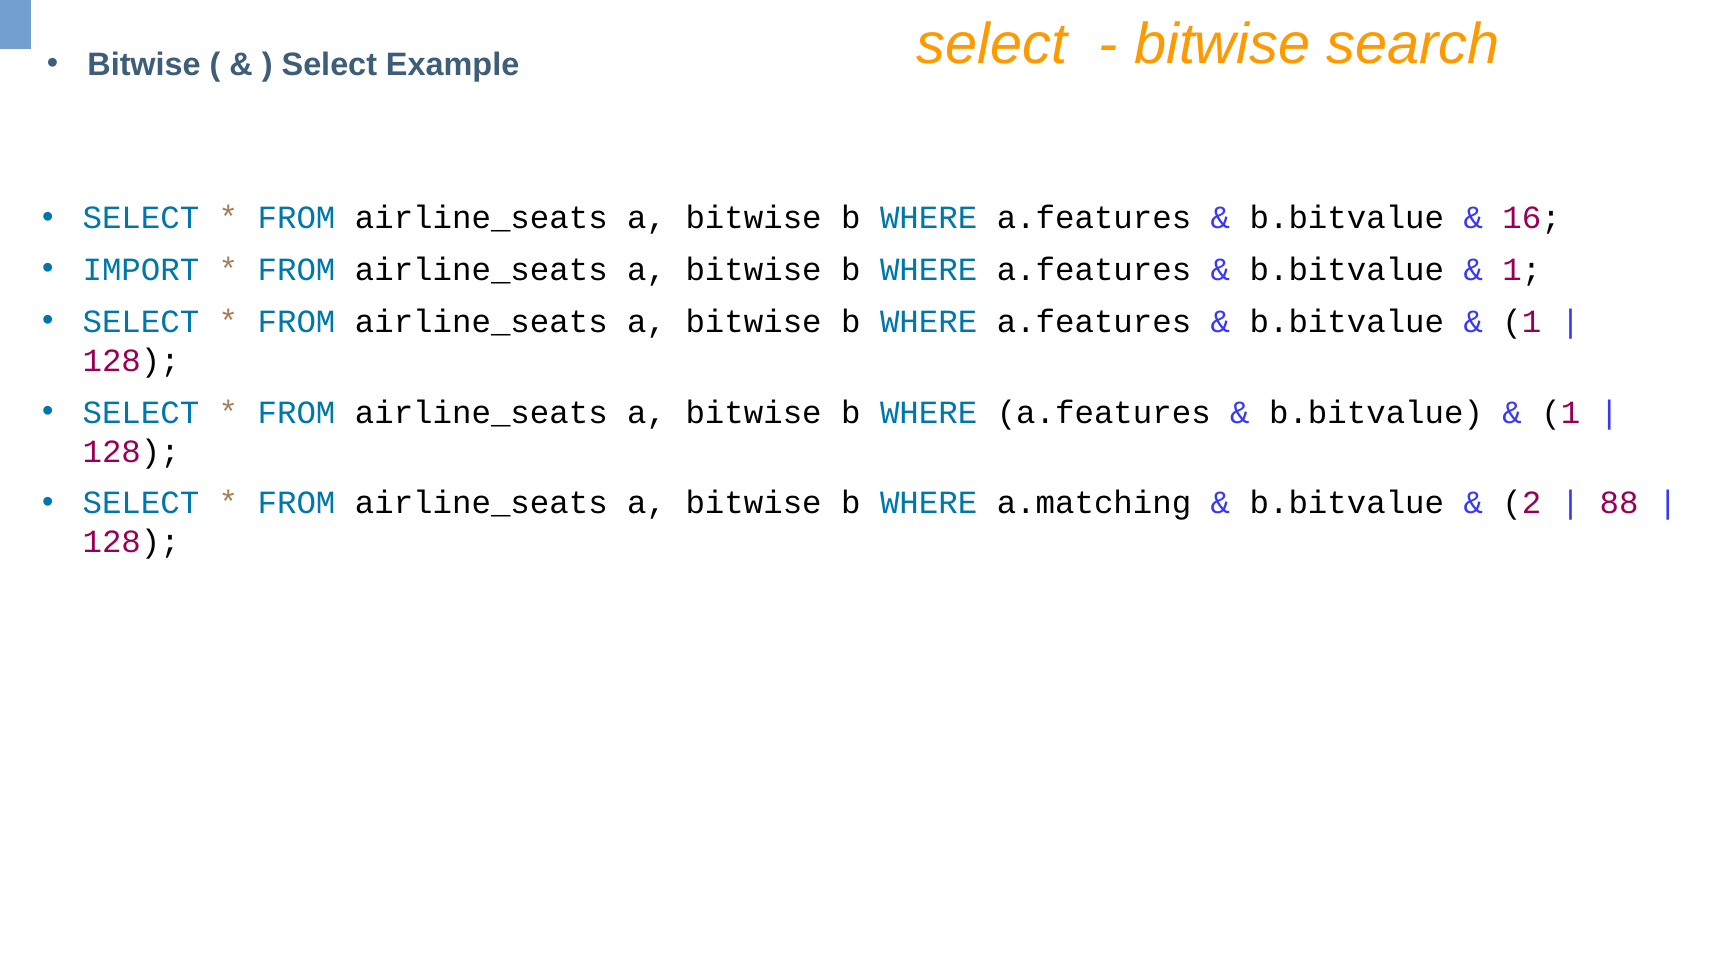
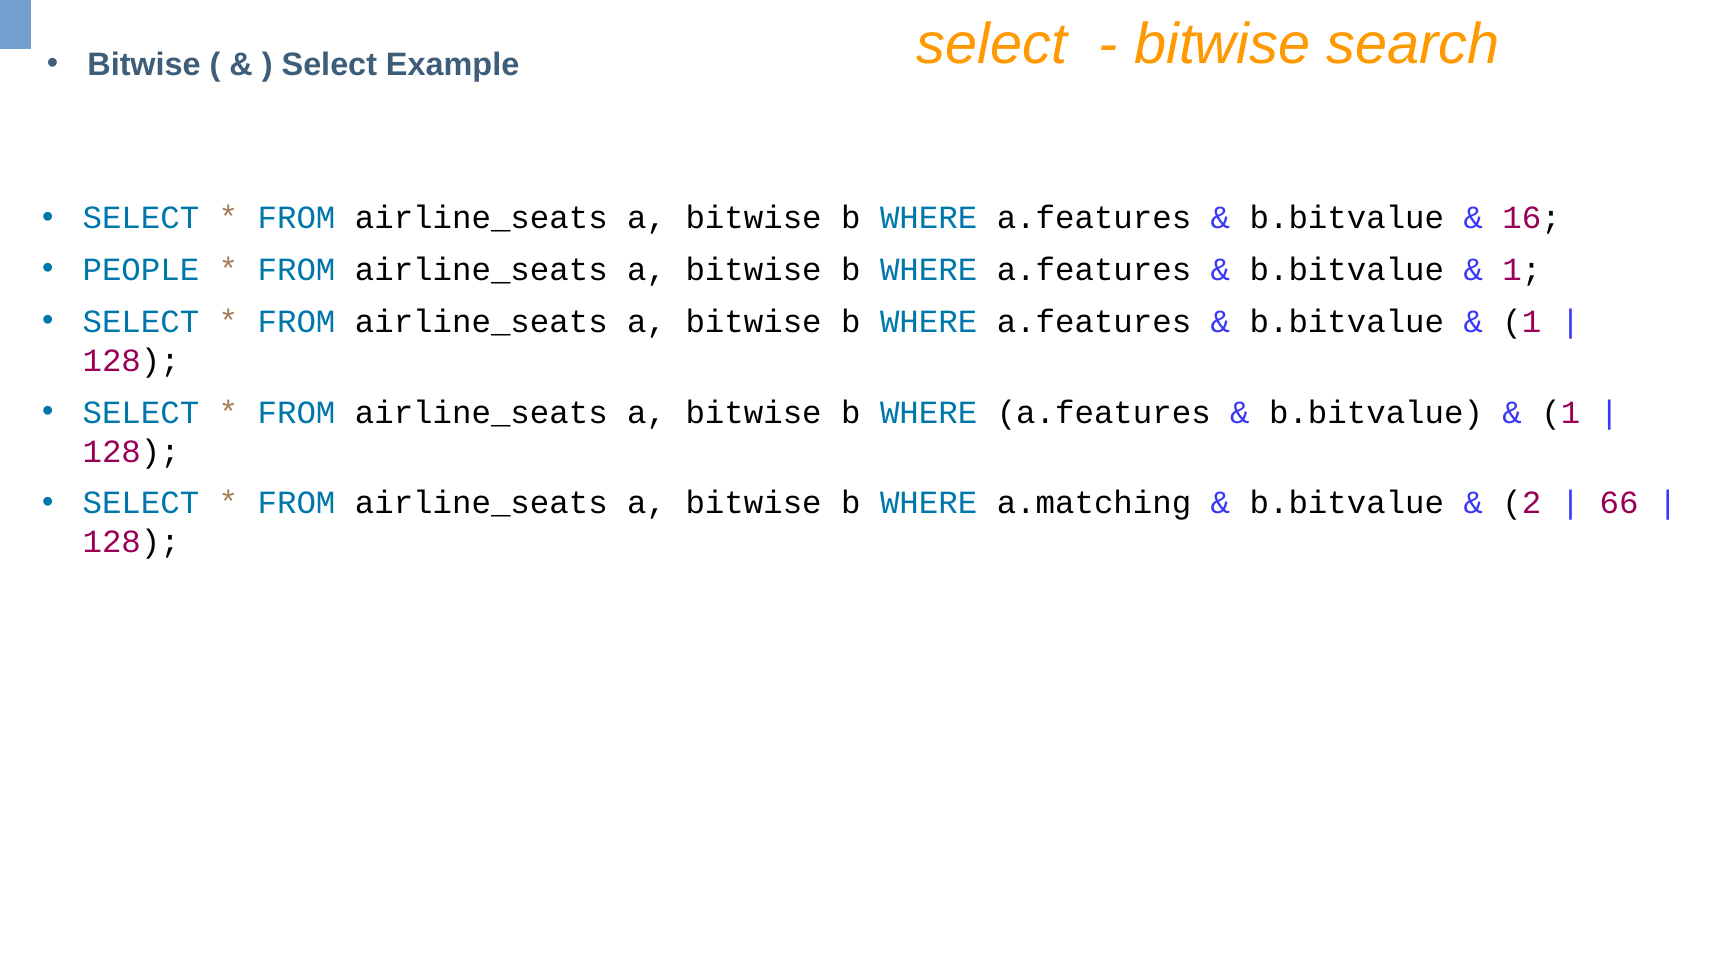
IMPORT: IMPORT -> PEOPLE (141, 270)
88: 88 -> 66 (1619, 503)
